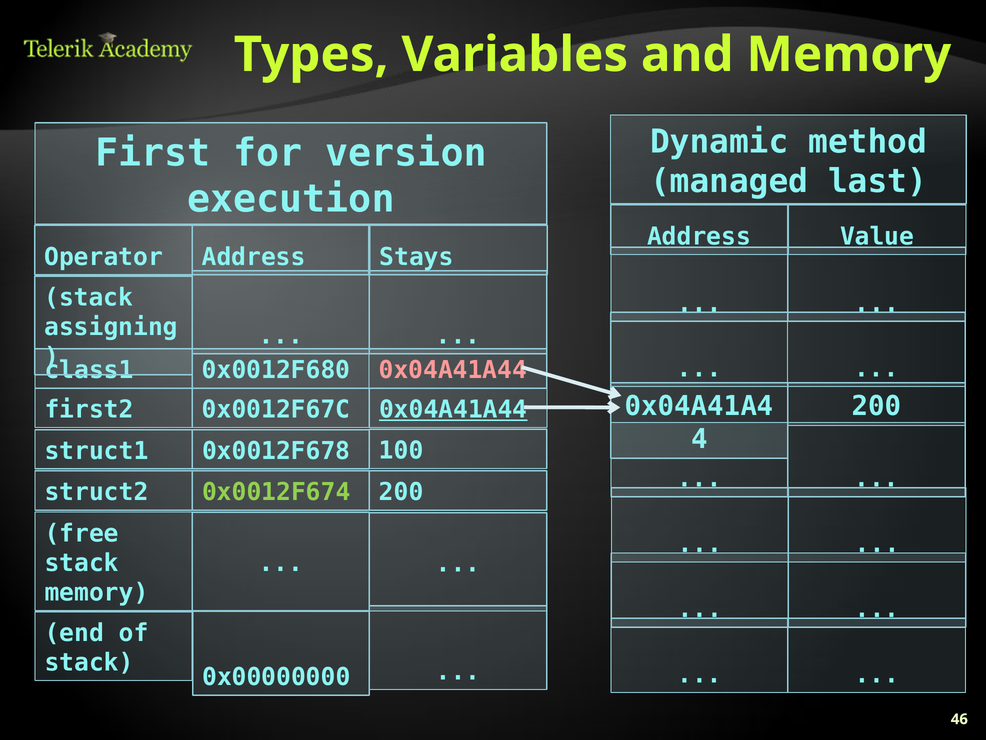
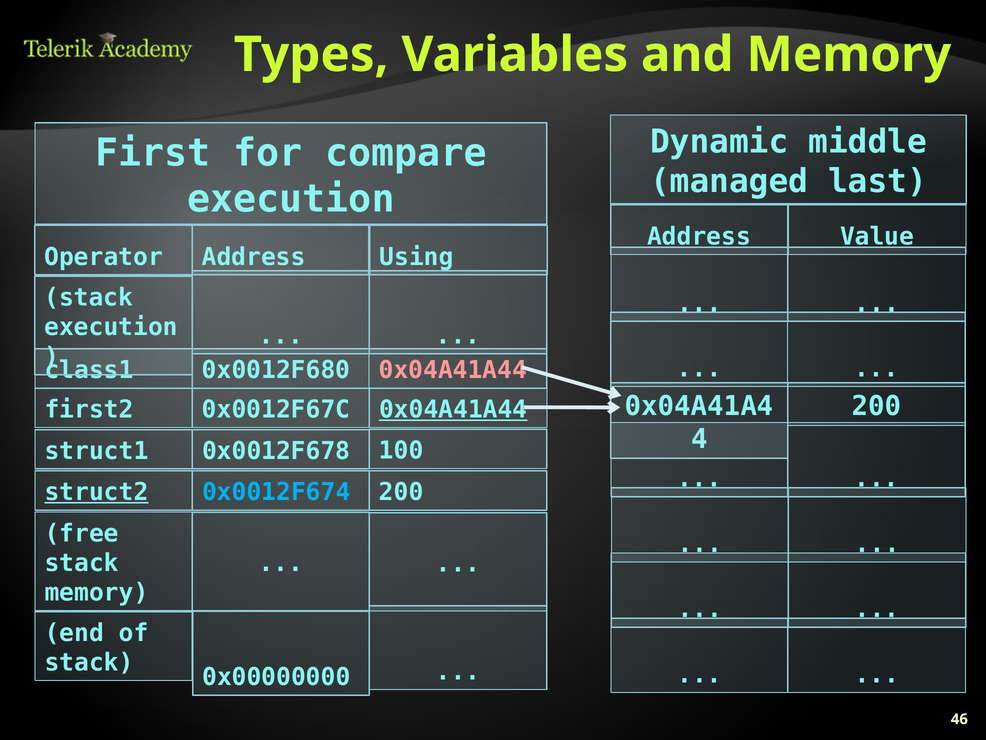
method: method -> middle (868, 142)
version: version -> compare (406, 153)
Stays: Stays -> Using (417, 257)
assigning: assigning -> execution (111, 327)
struct2 underline: none -> present (97, 492)
0x0012F674 colour: light green -> light blue (276, 492)
